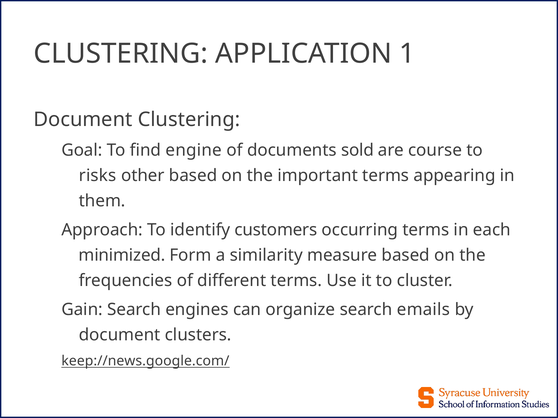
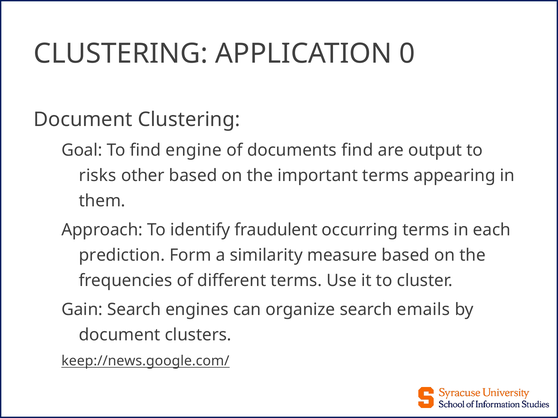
1: 1 -> 0 (407, 54)
documents sold: sold -> find (357, 150)
course: course -> output (435, 150)
customers: customers -> fraudulent (276, 230)
minimized: minimized -> prediction (122, 256)
